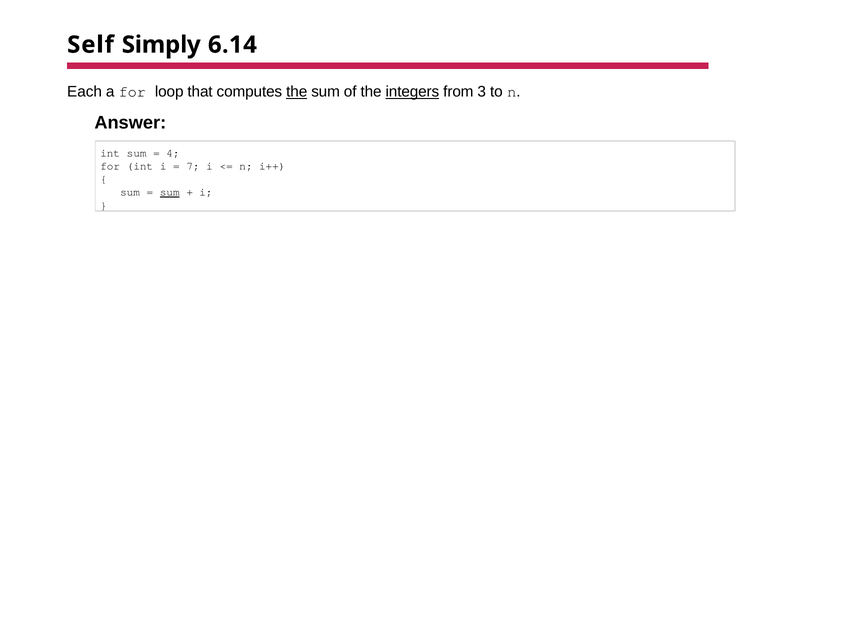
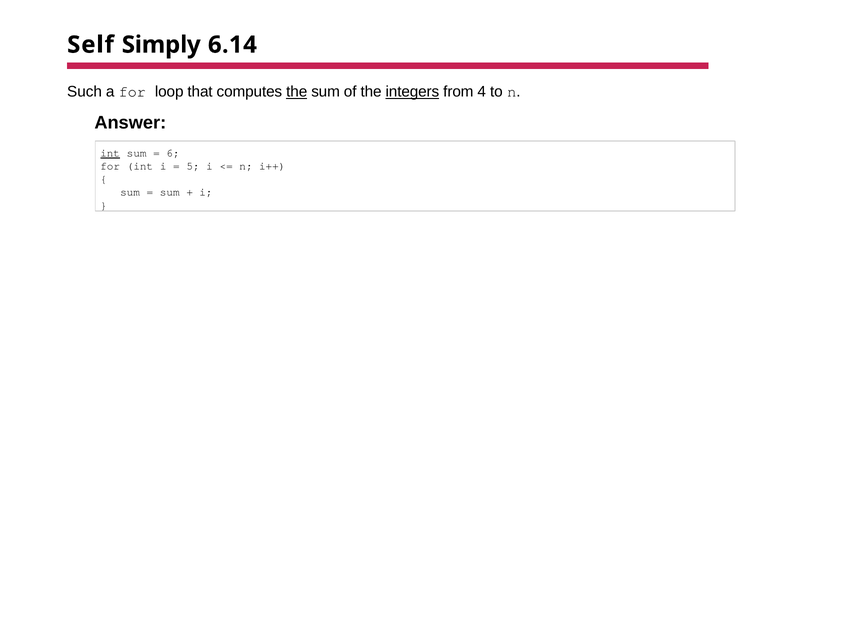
Each: Each -> Such (85, 92)
3: 3 -> 4 (482, 92)
int underline: none -> present (110, 153)
4: 4 -> 6 (173, 153)
7: 7 -> 5 (193, 166)
sum underline: present -> none (170, 192)
